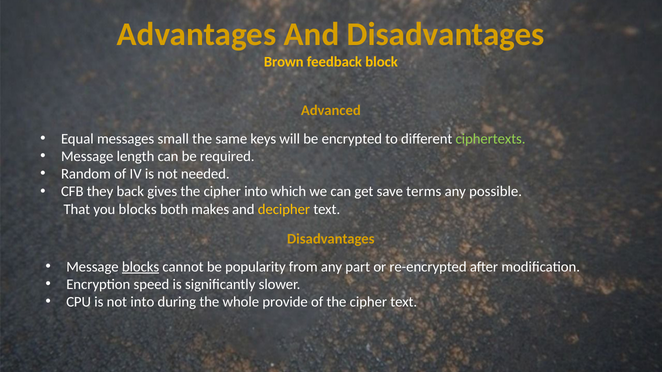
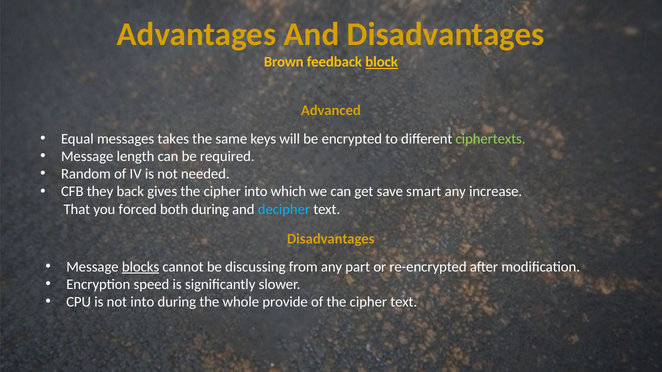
block underline: none -> present (382, 62)
small: small -> takes (173, 139)
terms: terms -> smart (424, 192)
possible: possible -> increase (496, 192)
you blocks: blocks -> forced (138, 209)
both makes: makes -> during (210, 209)
decipher colour: yellow -> light blue (284, 209)
popularity: popularity -> discussing (255, 267)
